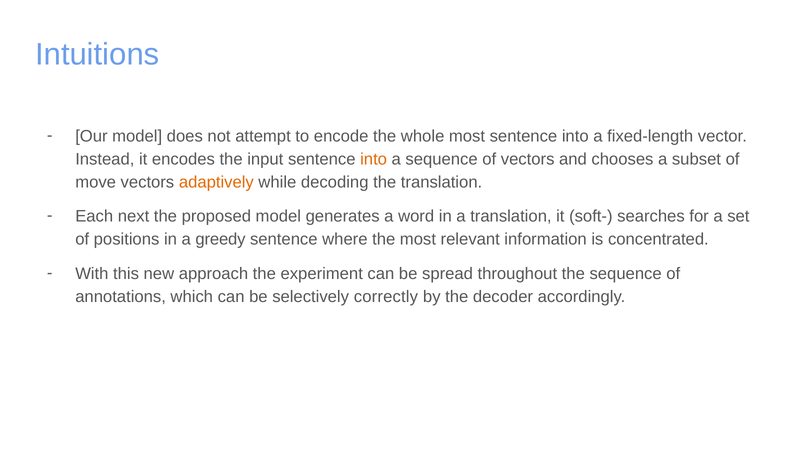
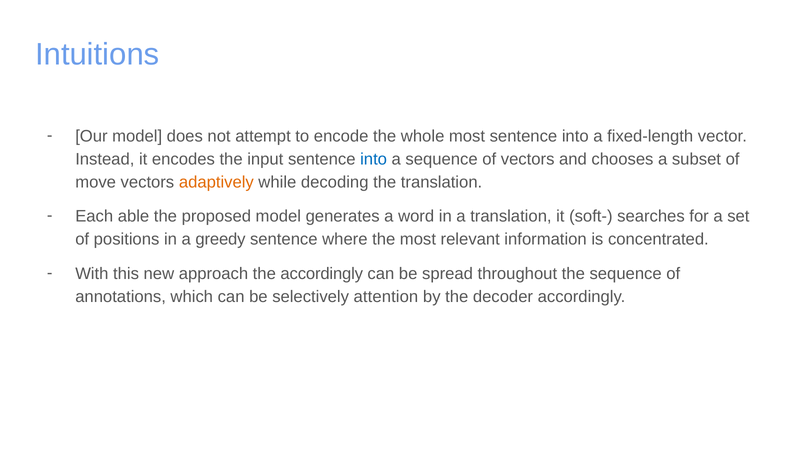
into colour: orange -> blue (374, 159)
next: next -> able (134, 216)
the experiment: experiment -> accordingly (322, 274)
correctly: correctly -> attention (386, 297)
